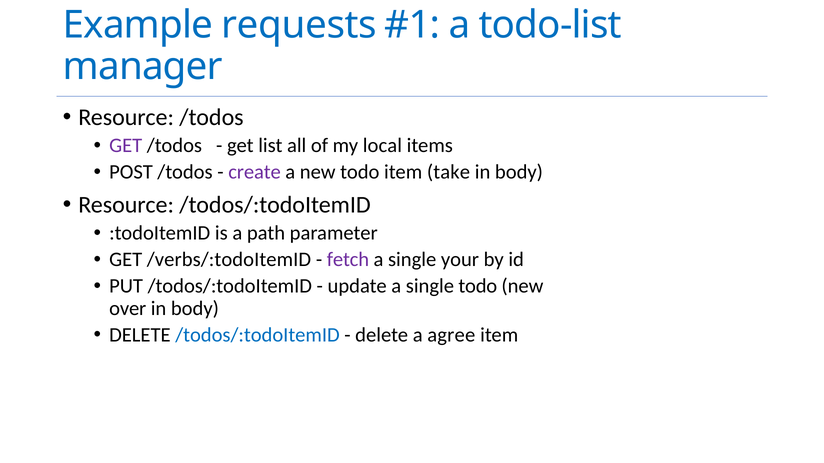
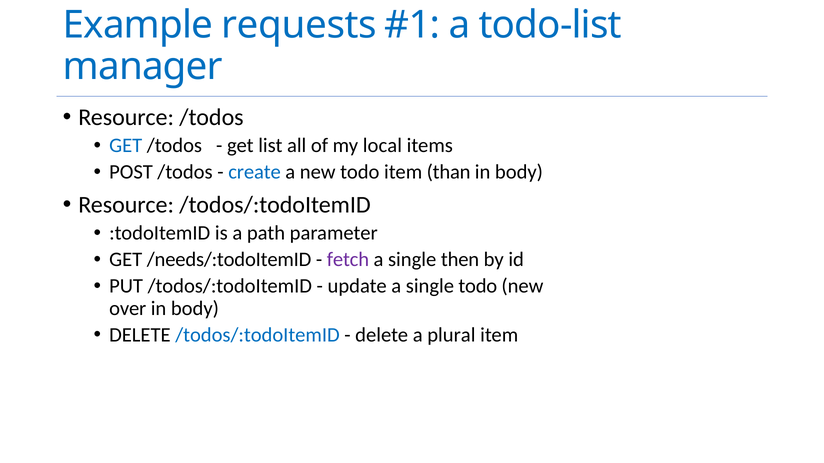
GET colour: purple -> blue (126, 146)
create colour: purple -> blue (255, 172)
take: take -> than (449, 172)
/verbs/:todoItemID: /verbs/:todoItemID -> /needs/:todoItemID (229, 260)
your: your -> then (460, 260)
agree: agree -> plural (451, 335)
